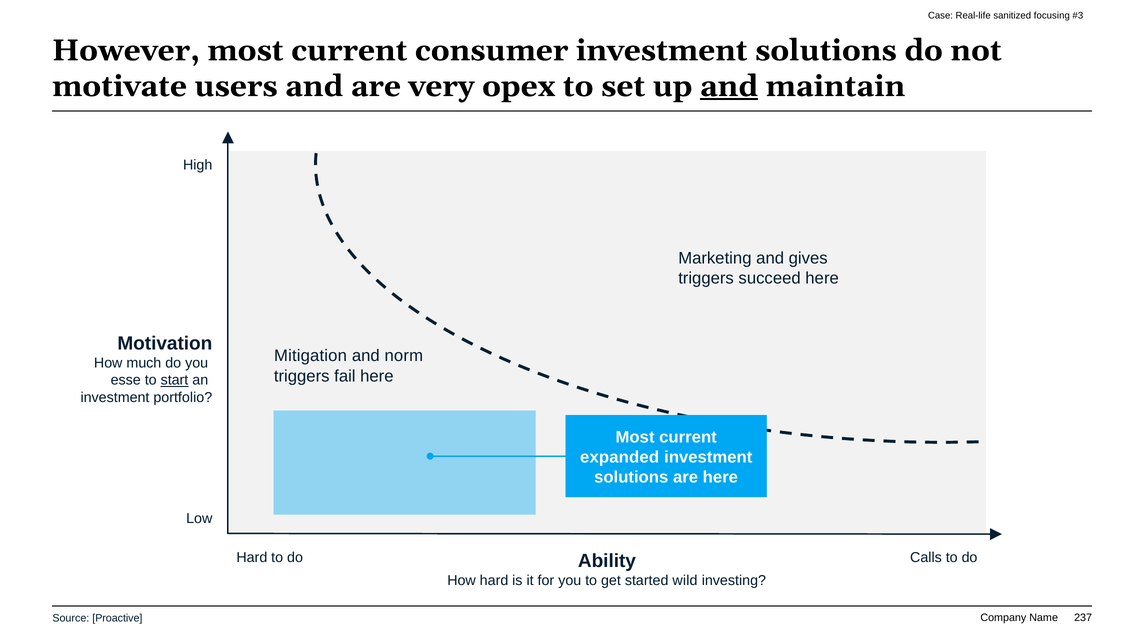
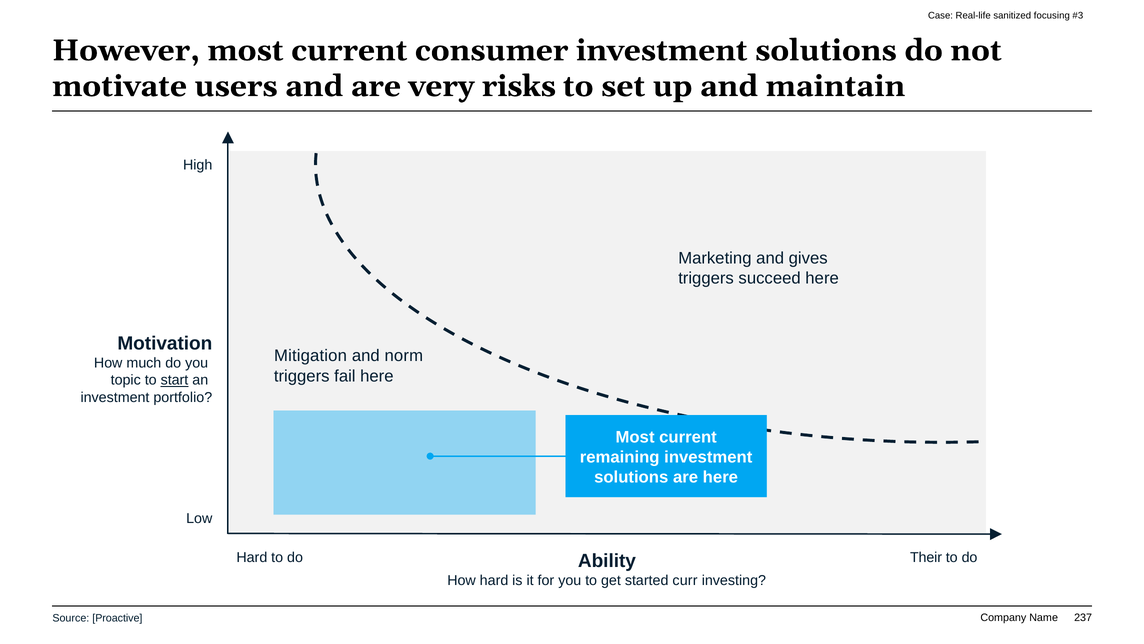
opex: opex -> risks (519, 86)
and underline: present -> none (729, 86)
esse: esse -> topic (126, 380)
expanded: expanded -> remaining (620, 457)
Calls: Calls -> Their (926, 557)
wild: wild -> curr (685, 580)
